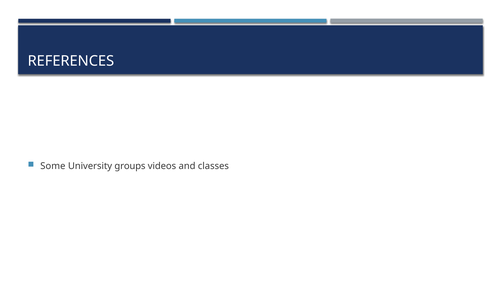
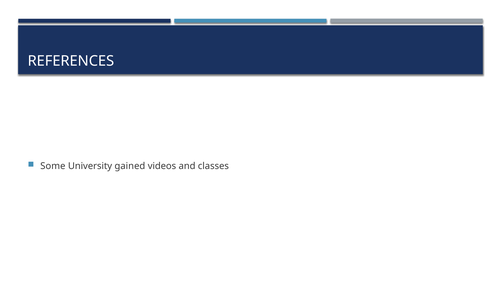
groups: groups -> gained (130, 166)
